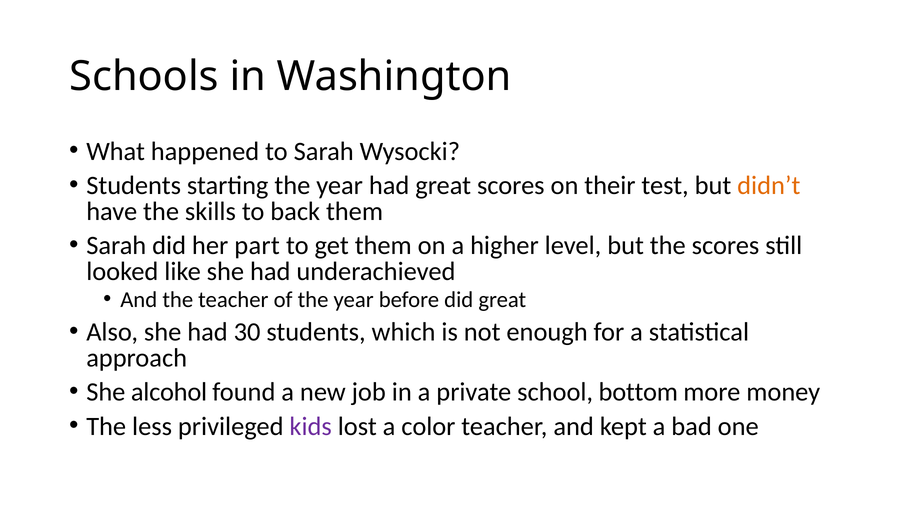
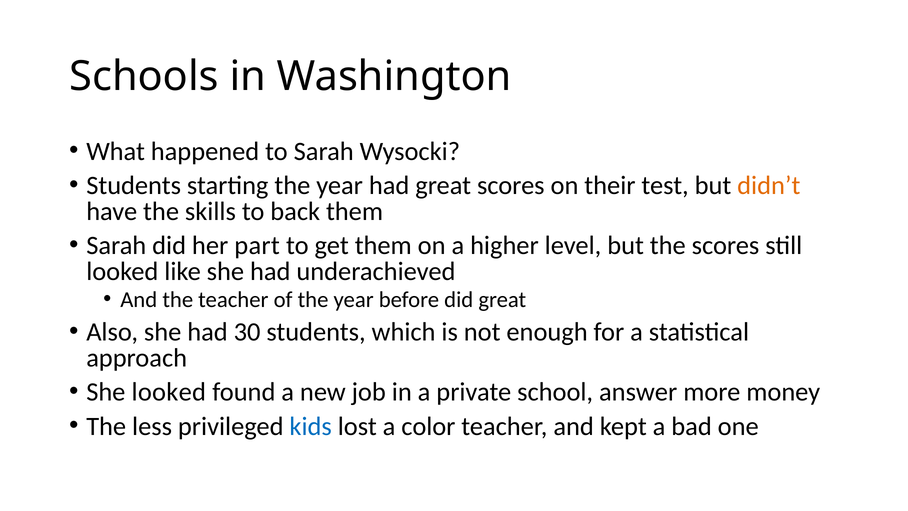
She alcohol: alcohol -> looked (169, 392)
bottom: bottom -> answer (638, 392)
kids colour: purple -> blue (311, 426)
